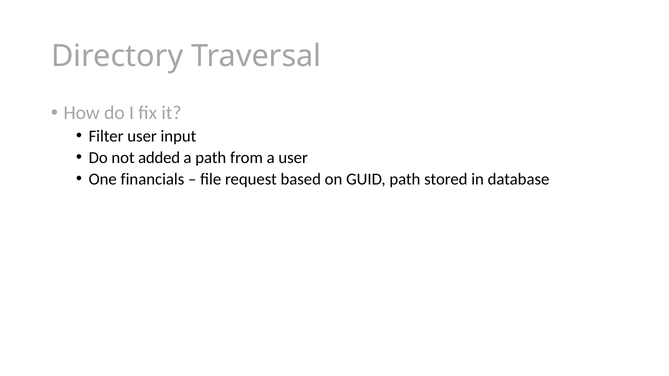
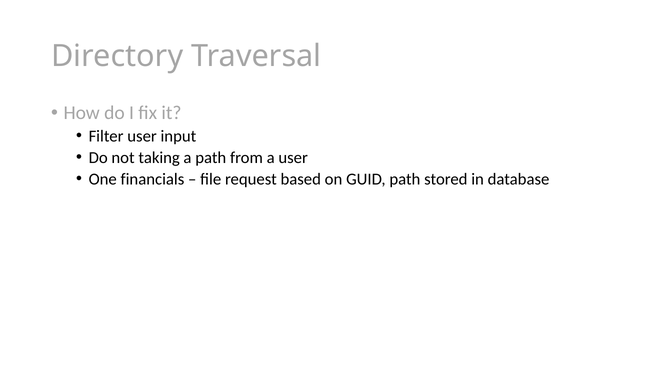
added: added -> taking (159, 158)
